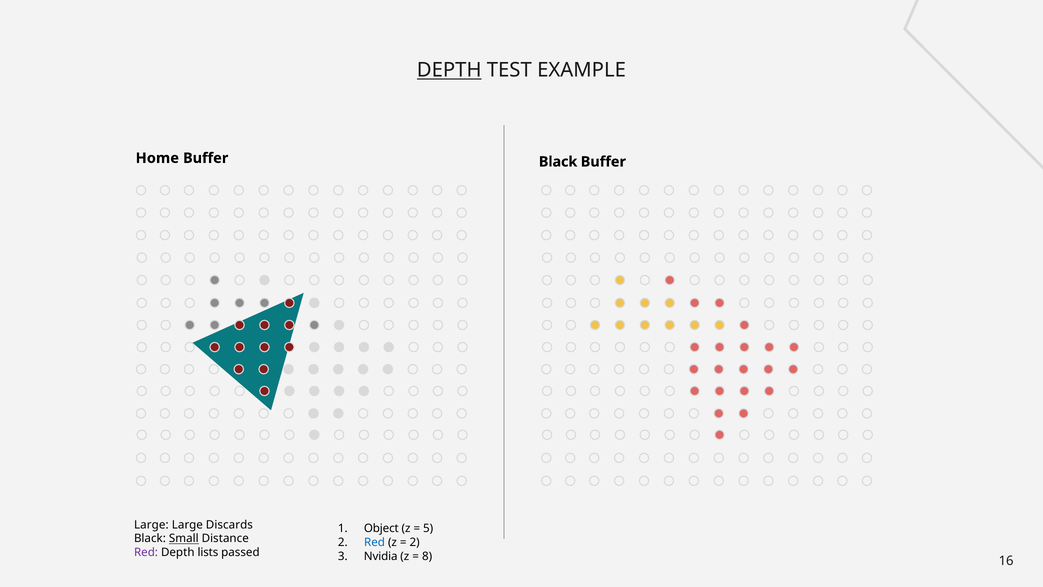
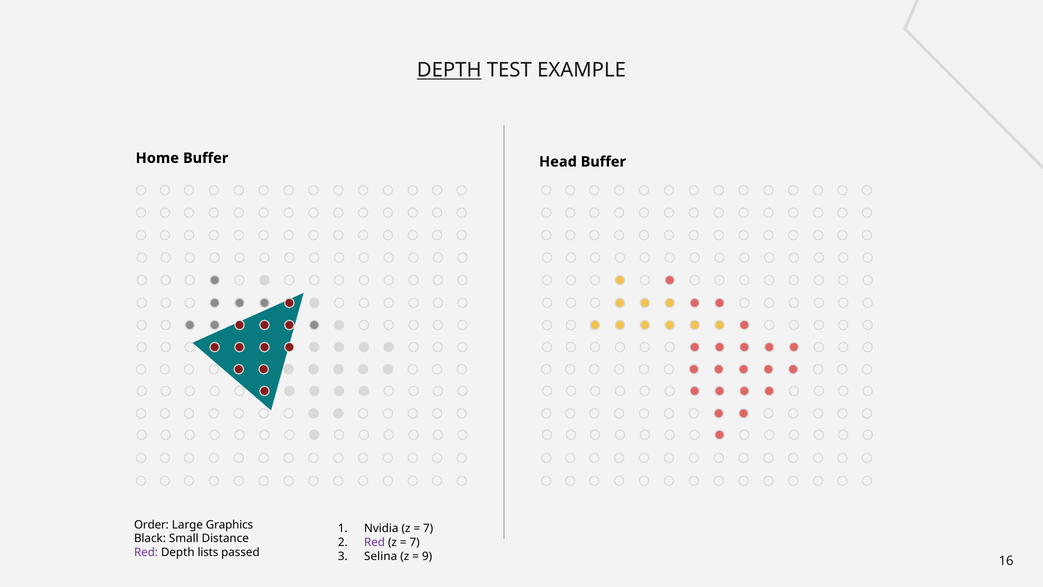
Buffer Black: Black -> Head (558, 162)
Large: Large -> Order (151, 524)
Discards: Discards -> Graphics (229, 524)
Object: Object -> Nvidia (381, 528)
5: 5 -> 7 (428, 528)
Small underline: present -> none (184, 538)
Red colour: blue -> purple (374, 542)
2: 2 -> 7 (415, 542)
Nvidia: Nvidia -> Selina (381, 556)
8: 8 -> 9 (427, 556)
